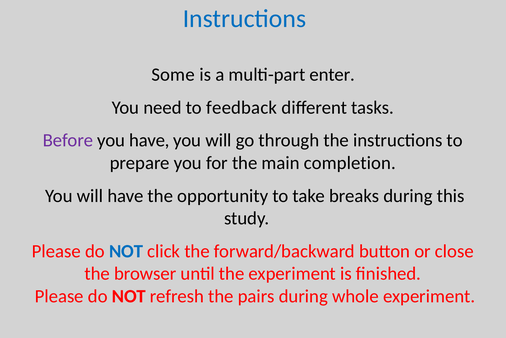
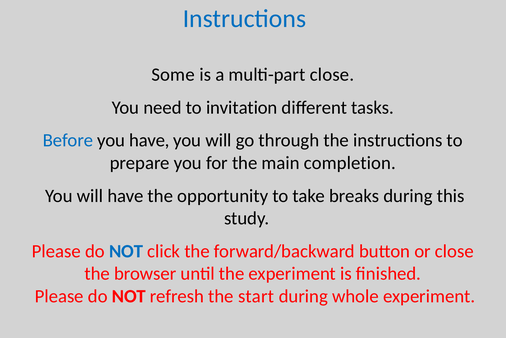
multi-part enter: enter -> close (332, 75)
feedback: feedback -> invitation (242, 107)
Before colour: purple -> blue (68, 140)
pairs: pairs -> start (256, 296)
